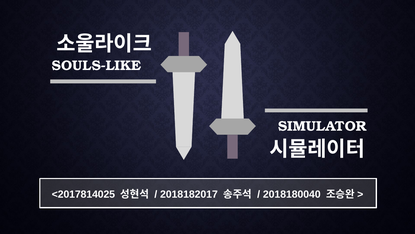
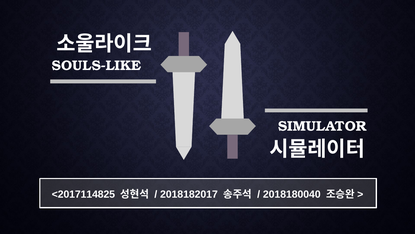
<2017814025: <2017814025 -> <2017114825 (83, 194)
